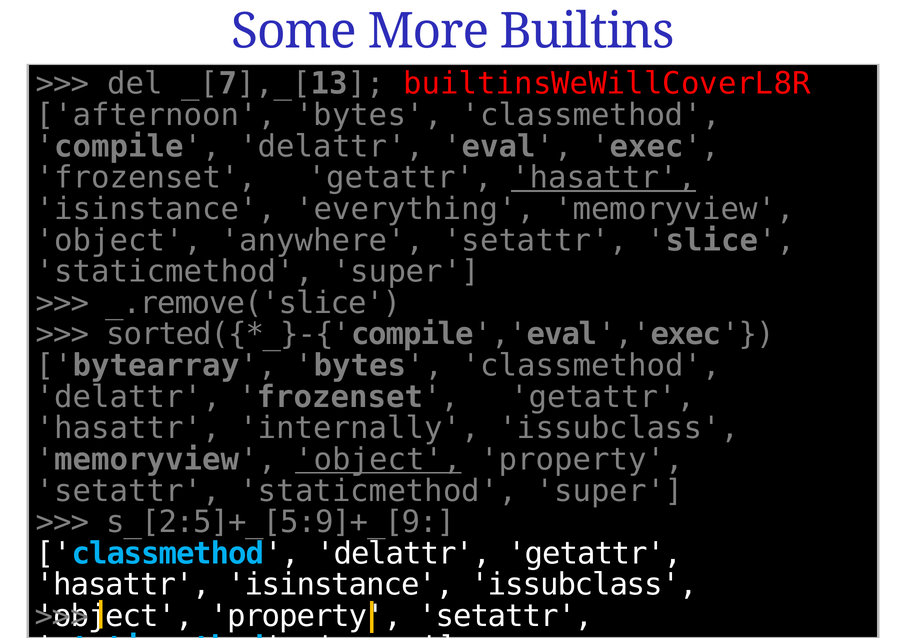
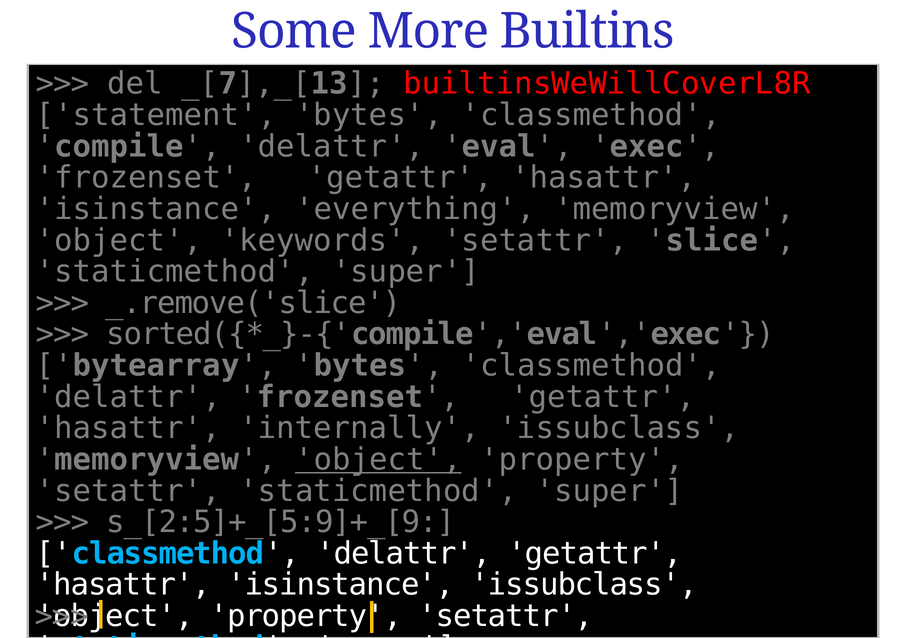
afternoon: afternoon -> statement (156, 115)
hasattr underline: present -> none (604, 178)
anywhere: anywhere -> keywords (323, 240)
